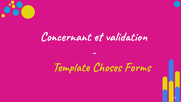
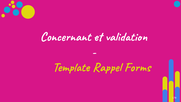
Choses: Choses -> Rappel (107, 67)
